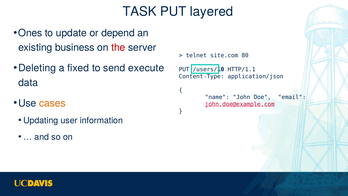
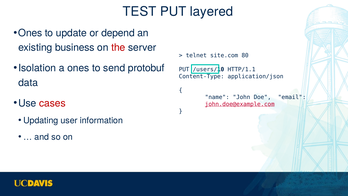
TASK: TASK -> TEST (139, 12)
Deleting: Deleting -> Isolation (37, 68)
a fixed: fixed -> ones (78, 68)
execute: execute -> protobuf (146, 68)
cases colour: orange -> red (52, 103)
